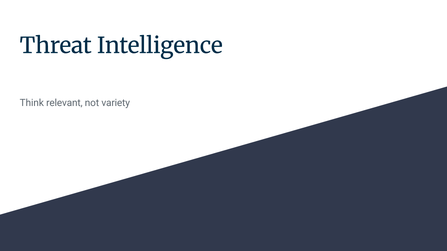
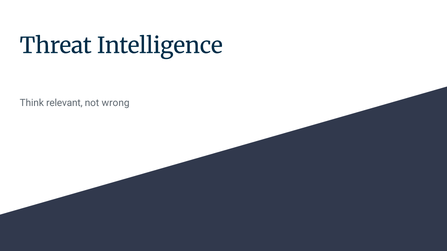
variety: variety -> wrong (116, 103)
